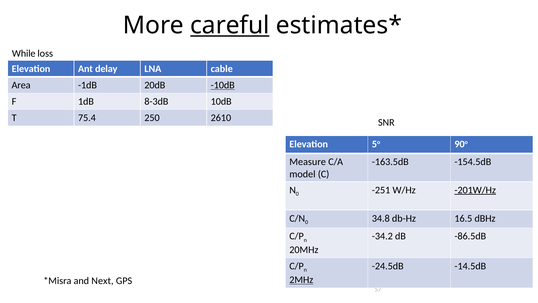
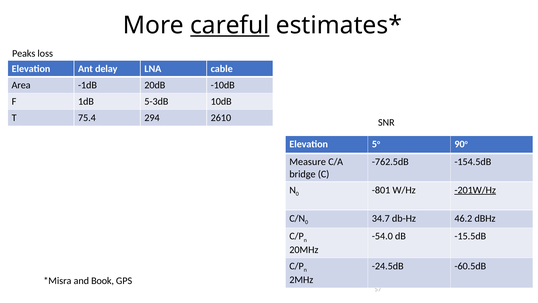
While: While -> Peaks (24, 54)
-10dB underline: present -> none (223, 85)
8-3dB: 8-3dB -> 5-3dB (156, 101)
250: 250 -> 294 (152, 118)
-163.5dB: -163.5dB -> -762.5dB (390, 162)
model: model -> bridge (302, 174)
-251: -251 -> -801 (381, 190)
34.8: 34.8 -> 34.7 (381, 218)
16.5: 16.5 -> 46.2 (463, 218)
-34.2: -34.2 -> -54.0 (382, 236)
-86.5dB: -86.5dB -> -15.5dB (470, 236)
-14.5dB: -14.5dB -> -60.5dB (470, 266)
2MHz underline: present -> none (301, 279)
Next: Next -> Book (103, 281)
